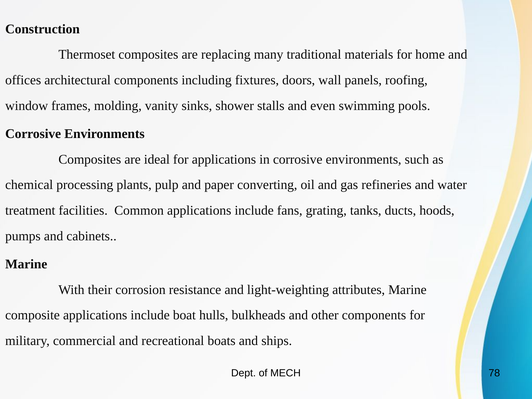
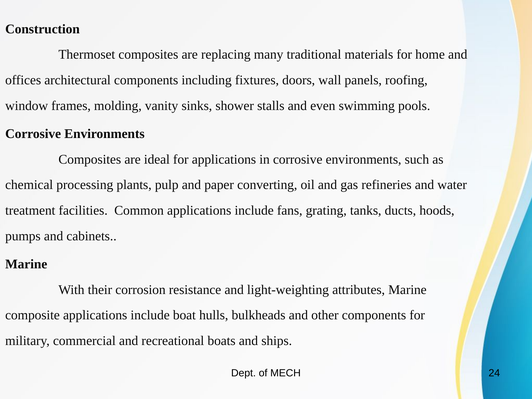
78: 78 -> 24 (494, 373)
